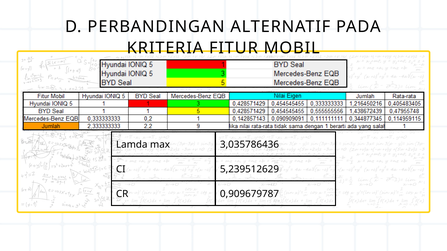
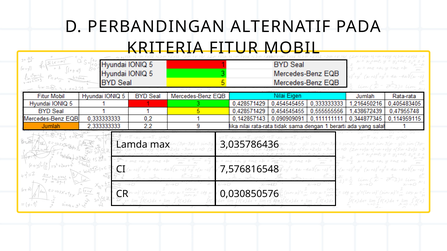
5,239512629: 5,239512629 -> 7,576816548 (249, 170)
0,909679787: 0,909679787 -> 0,030850576 (249, 194)
